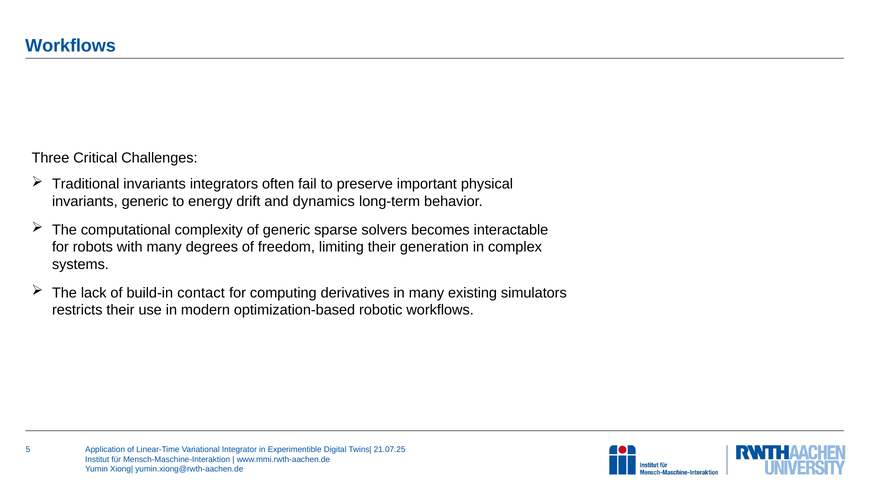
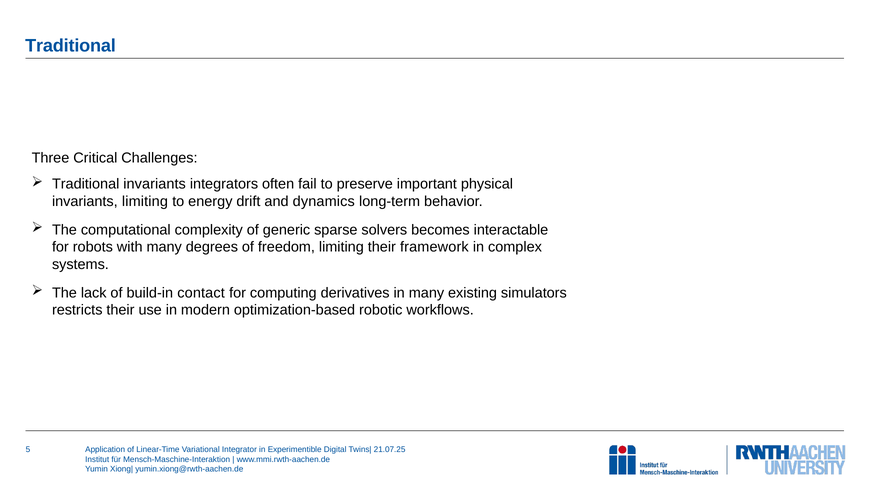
Workflows: Workflows -> Traditional (71, 46)
invariants generic: generic -> limiting (145, 201)
generation: generation -> framework (434, 247)
